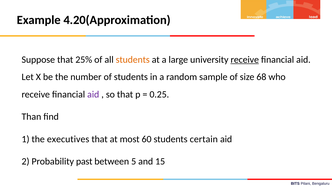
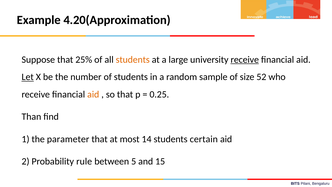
Let underline: none -> present (28, 77)
68: 68 -> 52 (261, 77)
aid colour: purple -> orange (93, 94)
executives: executives -> parameter (68, 139)
60: 60 -> 14 (147, 139)
past: past -> rule (84, 161)
